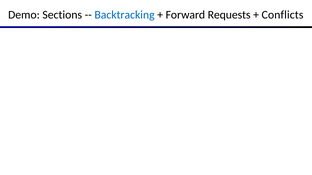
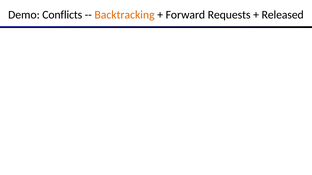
Sections: Sections -> Conflicts (62, 15)
Backtracking colour: blue -> orange (125, 15)
Conflicts: Conflicts -> Released (283, 15)
